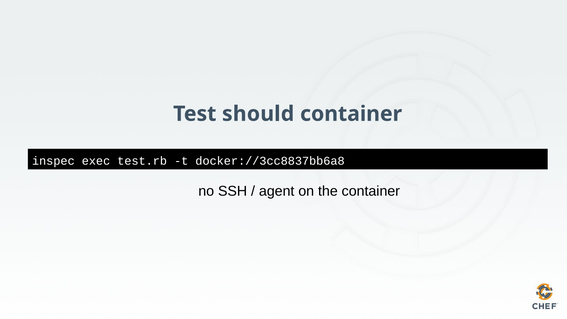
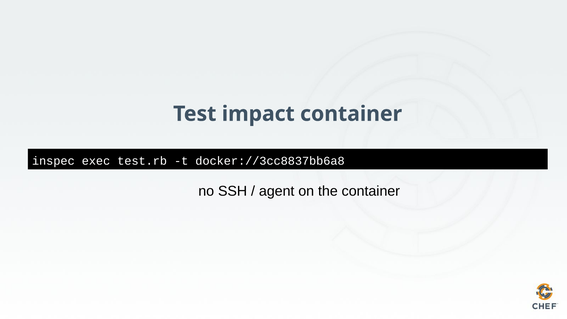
should: should -> impact (258, 114)
